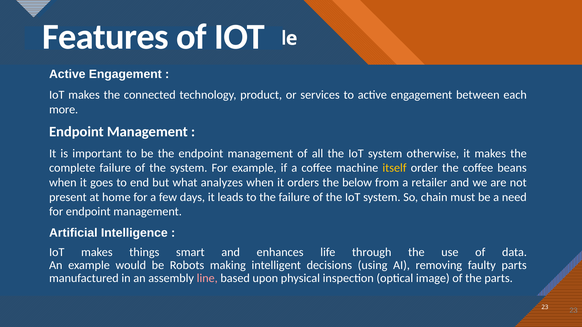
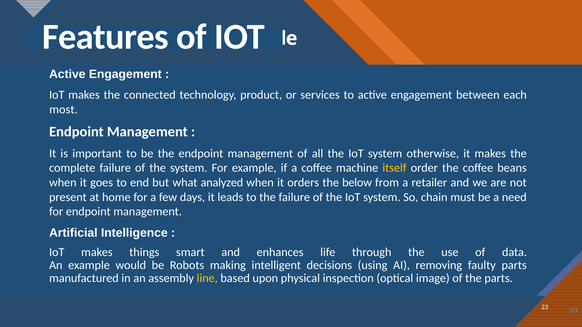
more: more -> most (64, 109)
analyzes: analyzes -> analyzed (222, 183)
line colour: pink -> yellow (207, 279)
